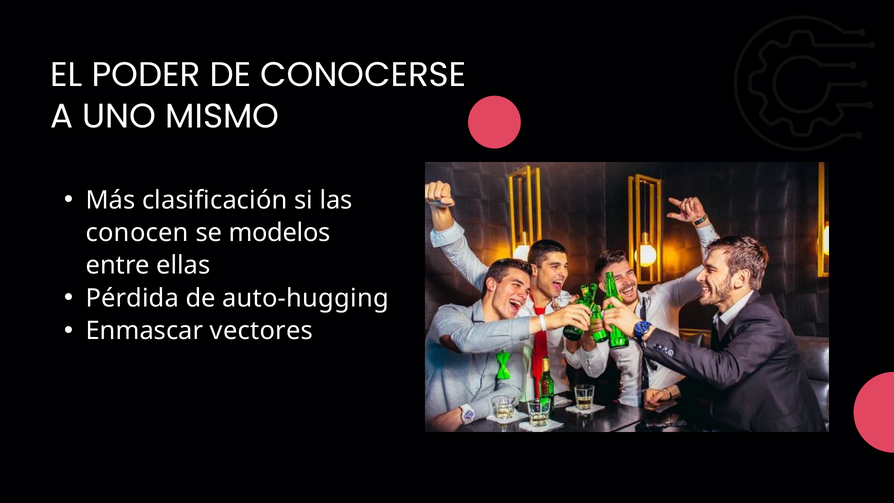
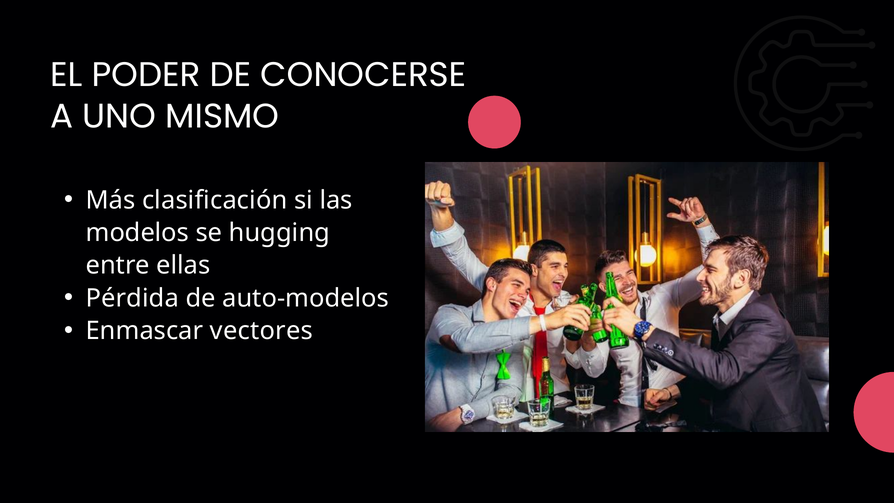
conocen: conocen -> modelos (137, 233)
modelos: modelos -> hugging (279, 233)
auto-hugging: auto-hugging -> auto-modelos (306, 298)
